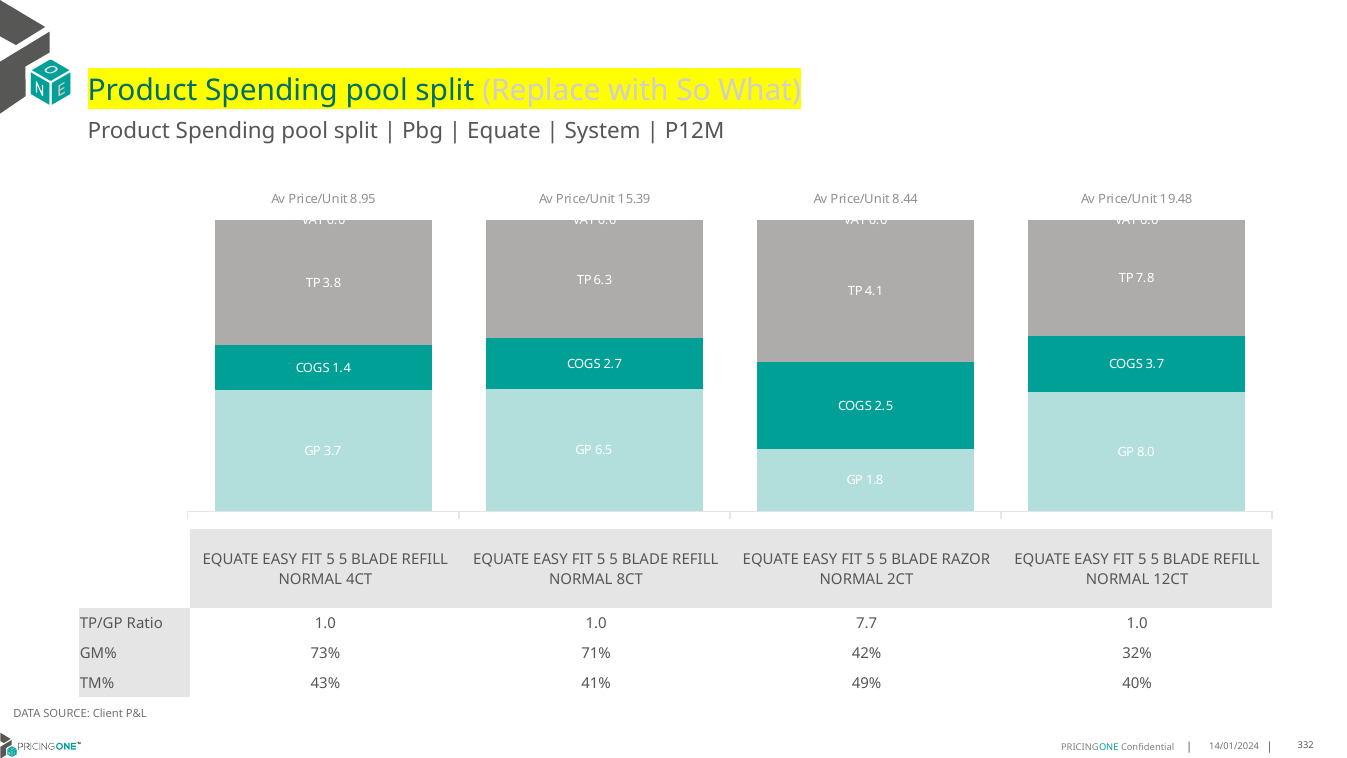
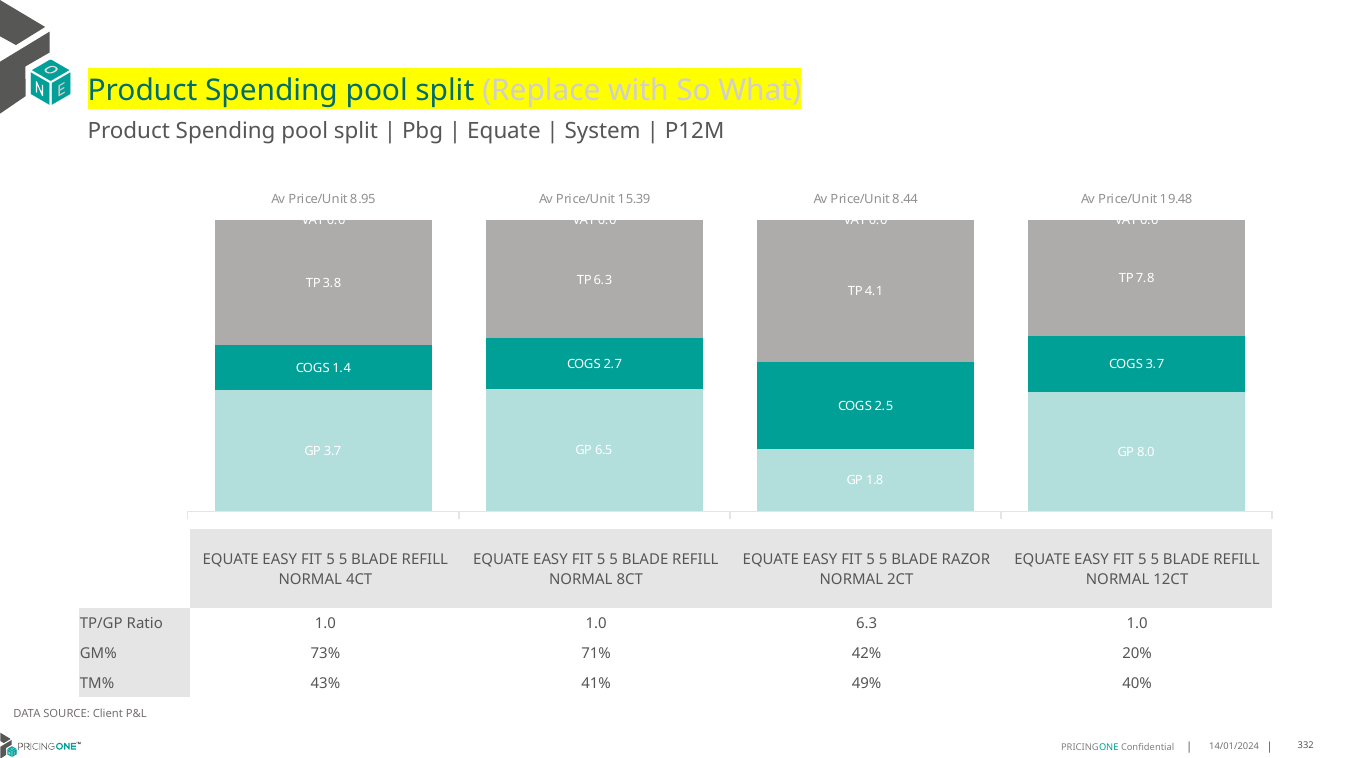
1.0 7.7: 7.7 -> 6.3 (867, 624)
32%: 32% -> 20% (1137, 654)
